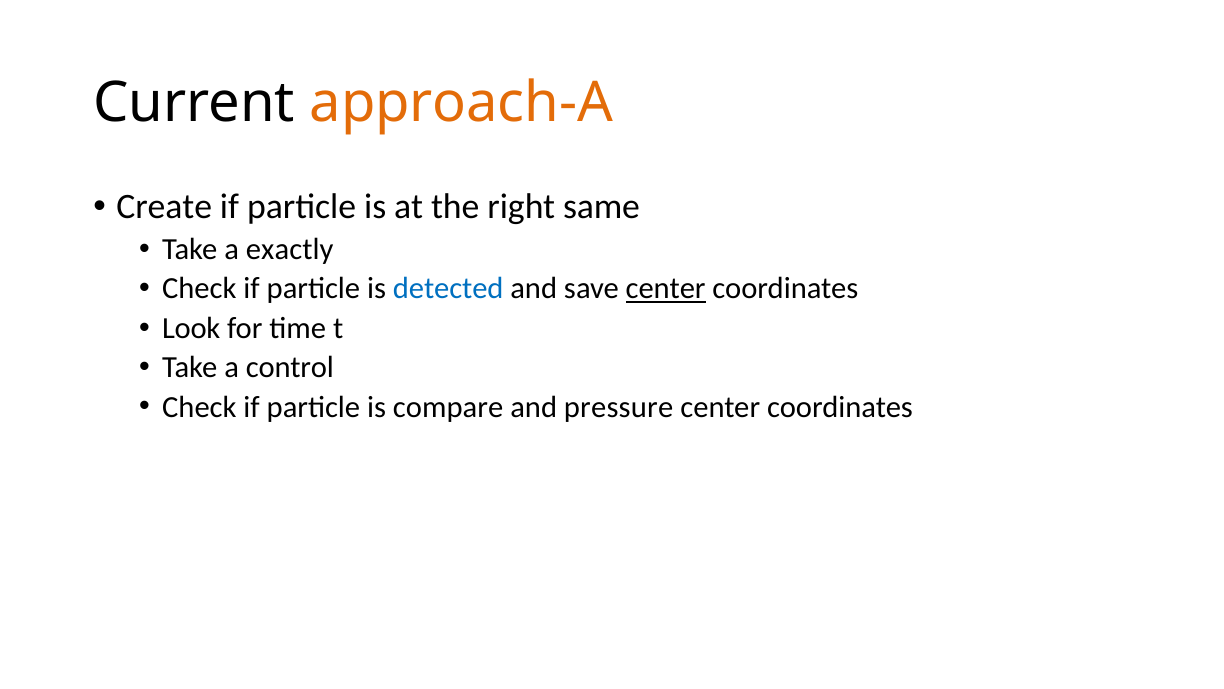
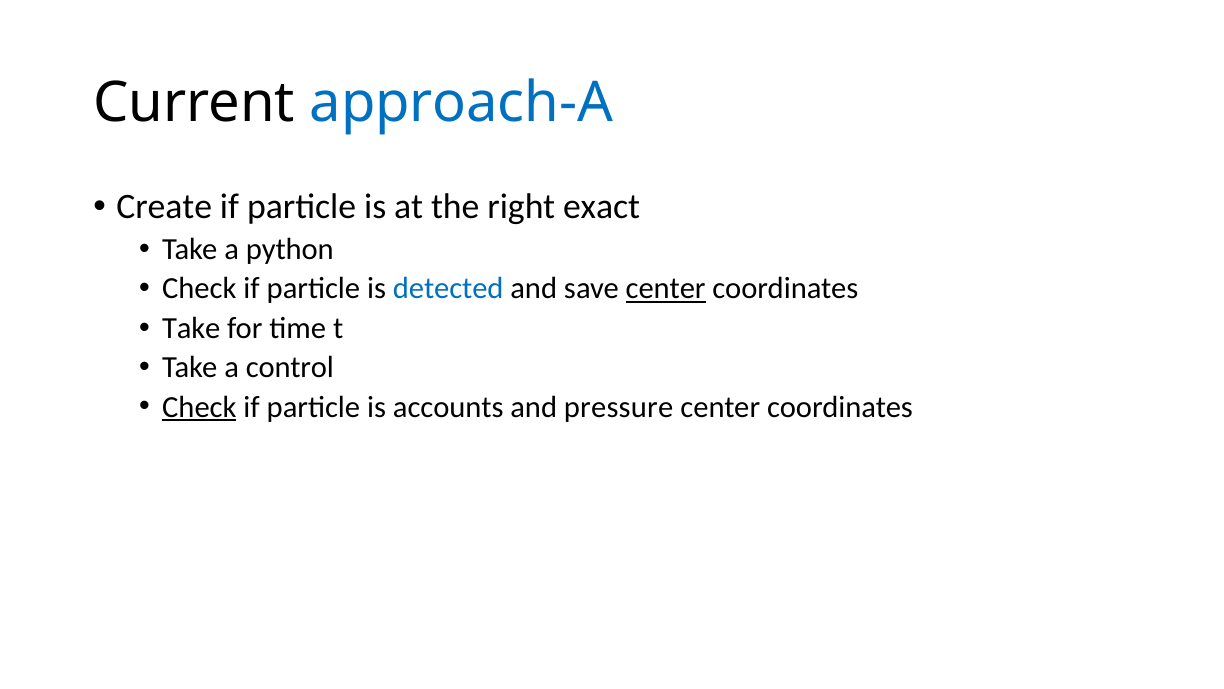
approach-A colour: orange -> blue (461, 103)
same: same -> exact (602, 207)
exactly: exactly -> python (290, 249)
Look: Look -> Take (191, 328)
Check underline: none -> present (199, 407)
compare: compare -> accounts (448, 407)
